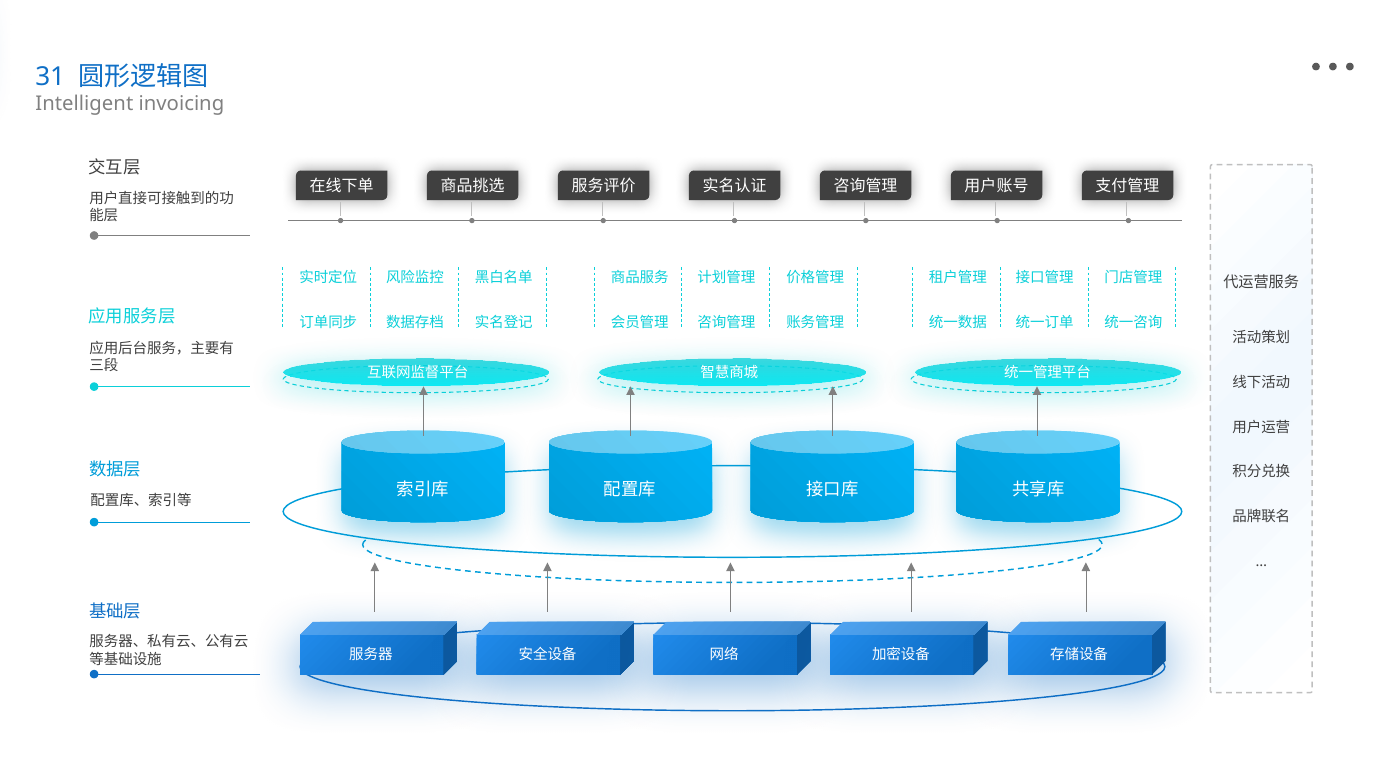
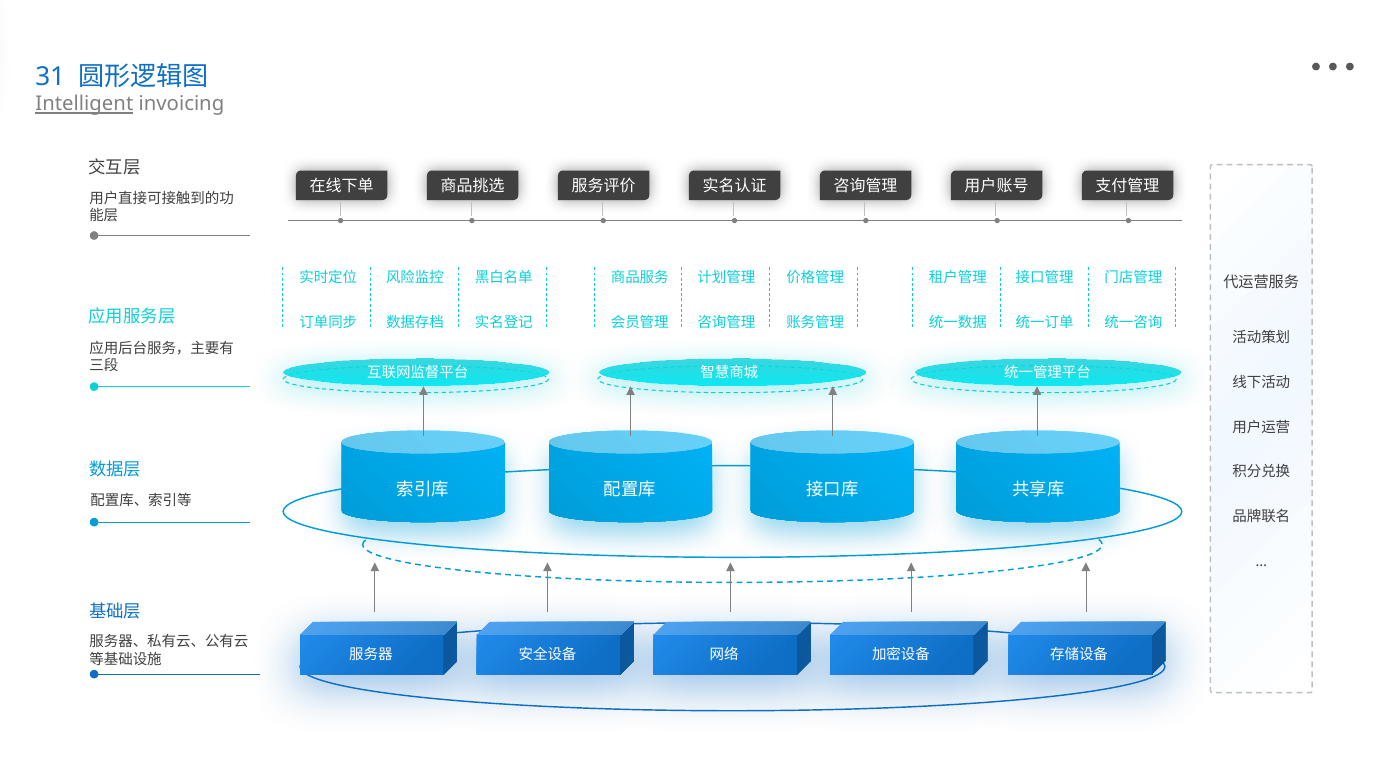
Intelligent underline: none -> present (84, 104)
